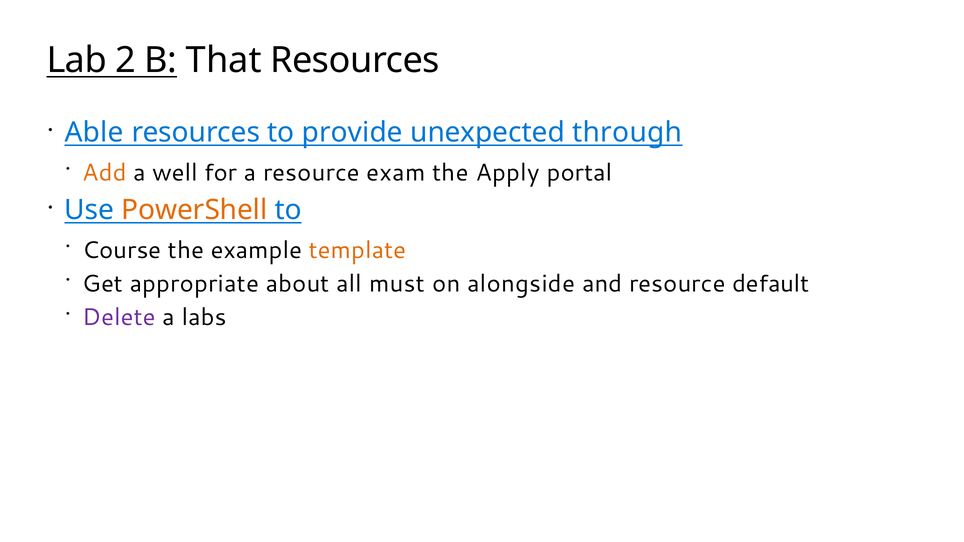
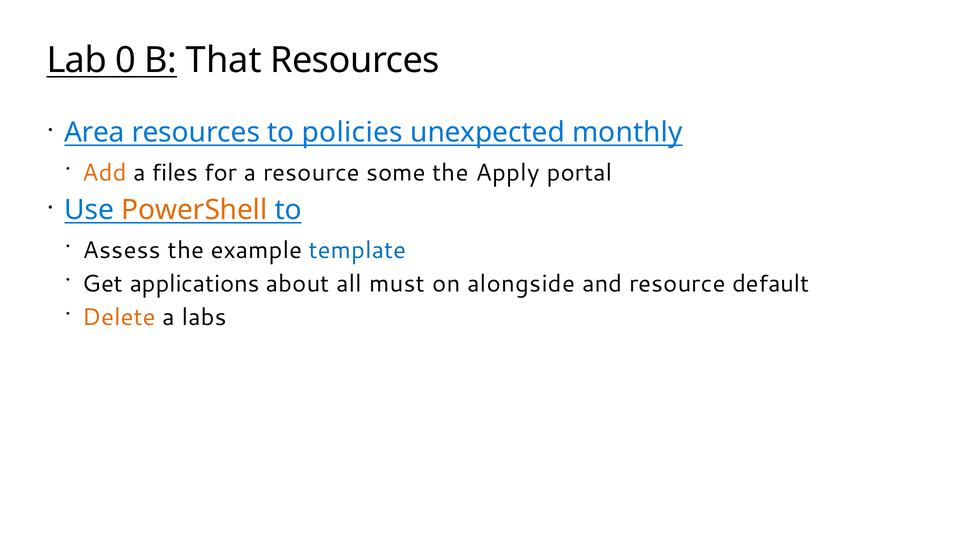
2: 2 -> 0 (126, 60)
Able: Able -> Area (94, 132)
provide: provide -> policies (352, 132)
through: through -> monthly (627, 132)
well: well -> files (175, 173)
exam: exam -> some (396, 173)
Course: Course -> Assess (122, 250)
template colour: orange -> blue (358, 250)
appropriate: appropriate -> applications (195, 284)
Delete colour: purple -> orange (119, 318)
